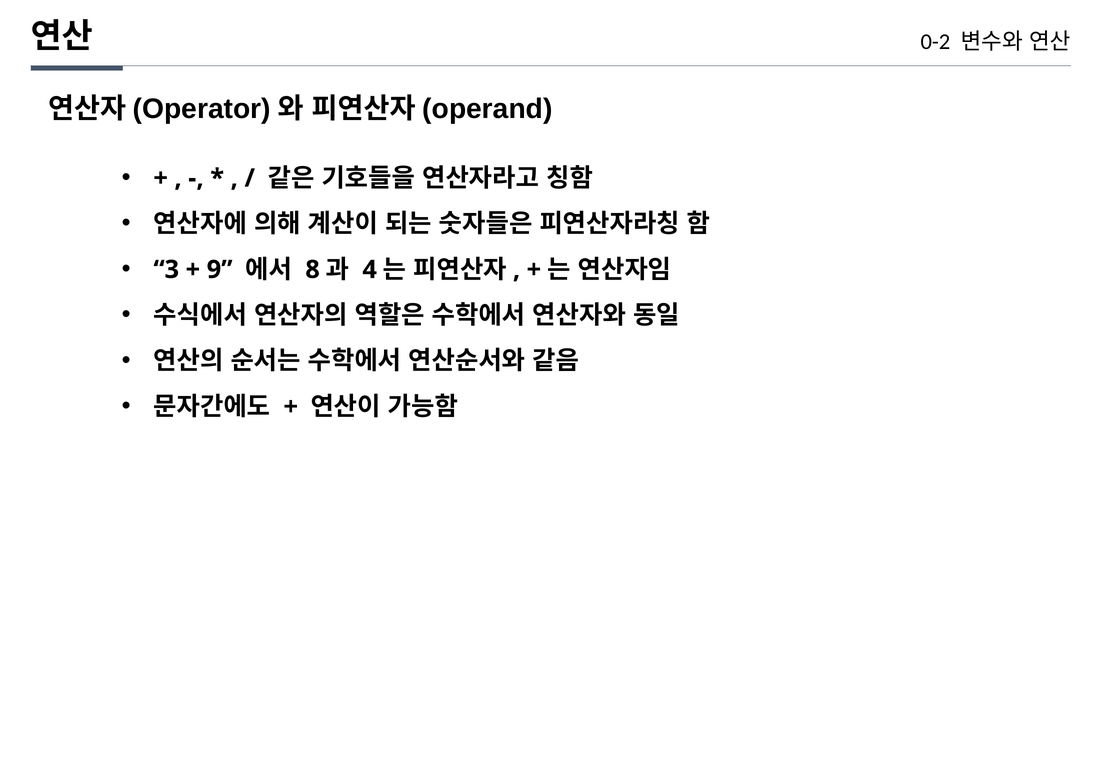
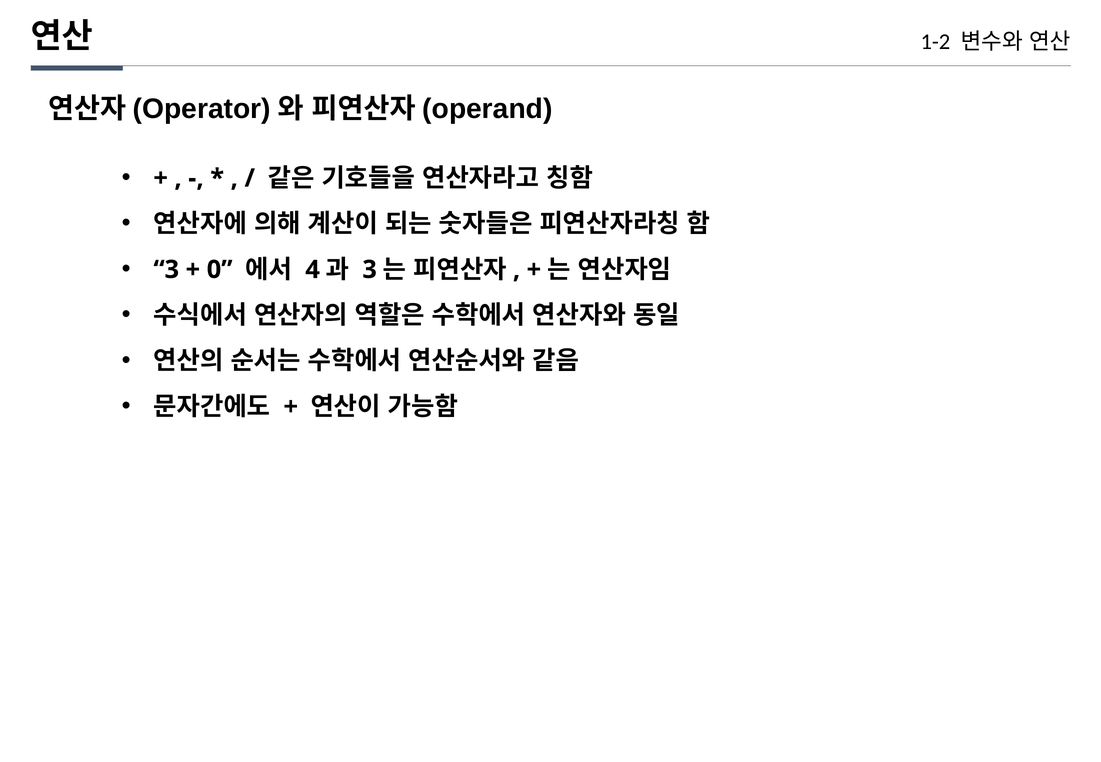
0-2: 0-2 -> 1-2 (935, 42)
9: 9 -> 0 (220, 270)
8: 8 -> 4 (313, 270)
4: 4 -> 3 (370, 270)
